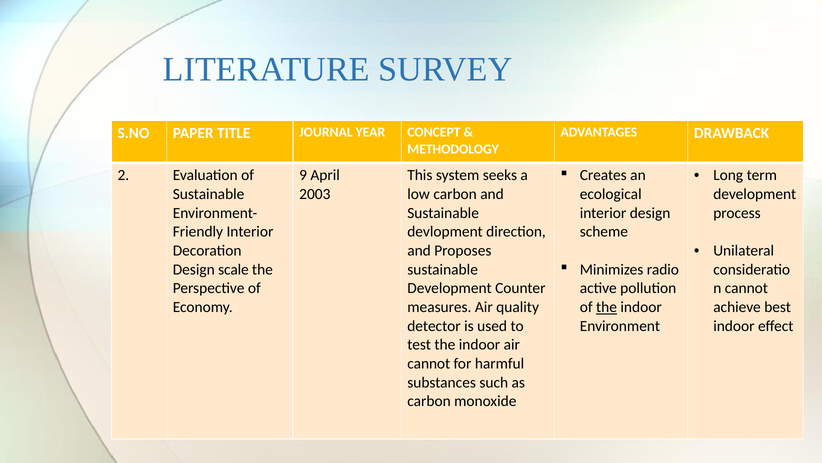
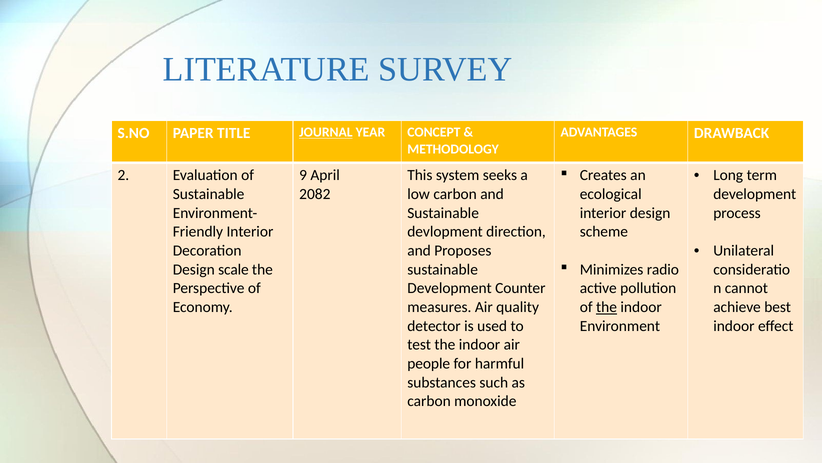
JOURNAL underline: none -> present (326, 132)
2003: 2003 -> 2082 (315, 194)
cannot: cannot -> people (429, 363)
